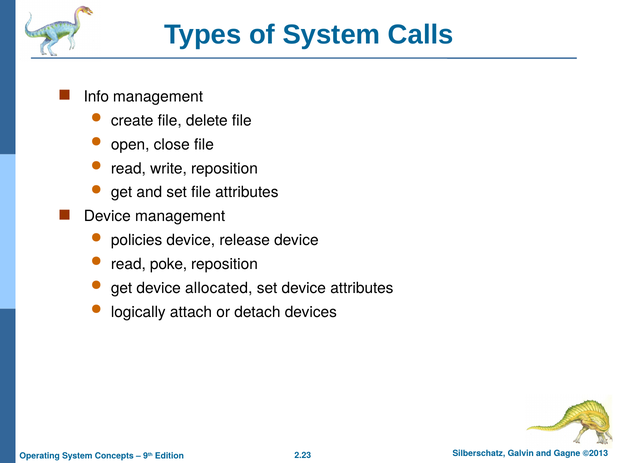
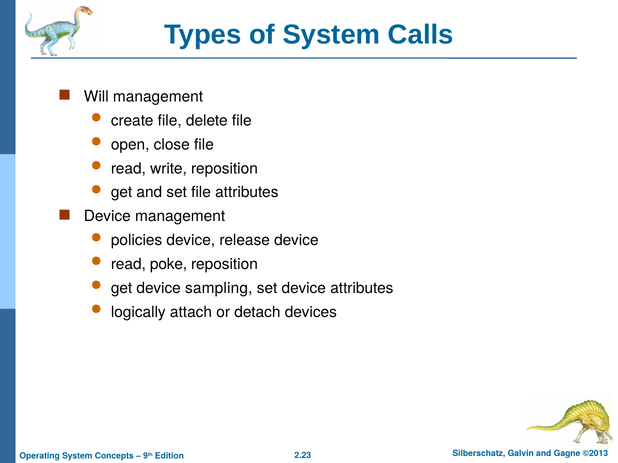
Info: Info -> Will (96, 97)
allocated: allocated -> sampling (219, 288)
